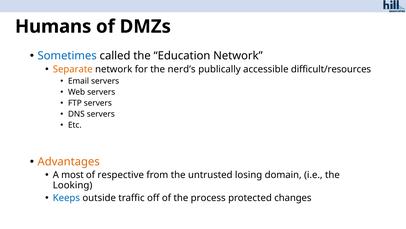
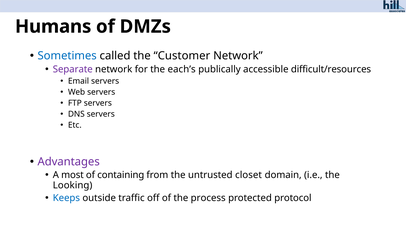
Education: Education -> Customer (182, 56)
Separate colour: orange -> purple (73, 69)
nerd’s: nerd’s -> each’s (182, 69)
Advantages colour: orange -> purple (69, 161)
respective: respective -> containing (121, 175)
losing: losing -> closet (249, 175)
changes: changes -> protocol (293, 197)
